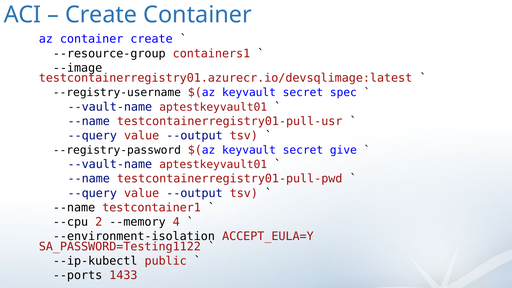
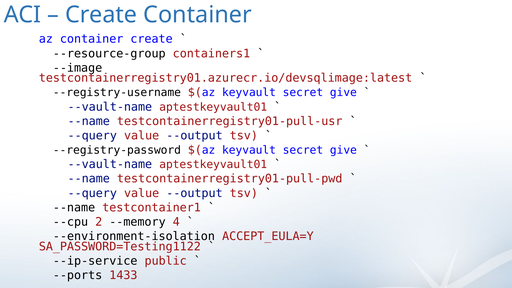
spec: spec -> give (343, 93)
--ip-kubectl: --ip-kubectl -> --ip-service (95, 261)
